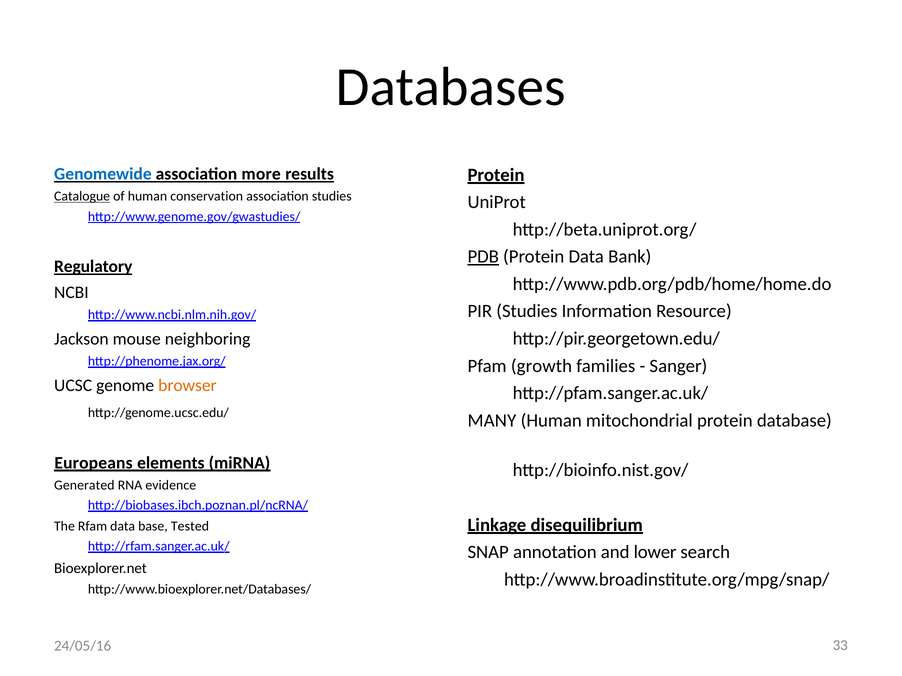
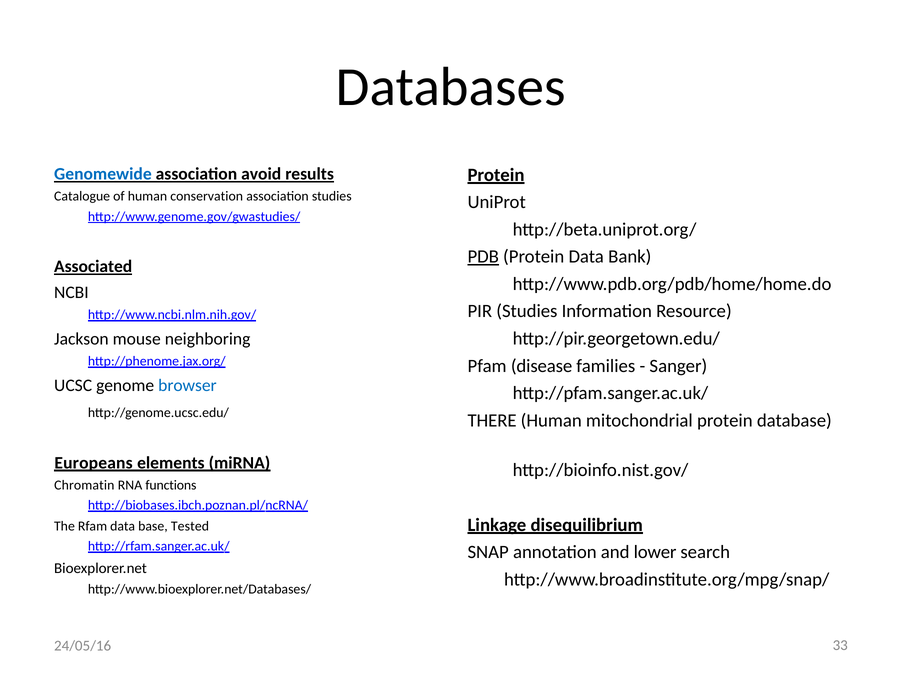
more: more -> avoid (261, 174)
Catalogue underline: present -> none (82, 196)
Regulatory: Regulatory -> Associated (93, 267)
growth: growth -> disease (542, 366)
browser colour: orange -> blue (187, 386)
MANY: MANY -> THERE (492, 421)
Generated: Generated -> Chromatin (84, 485)
evidence: evidence -> functions (171, 485)
